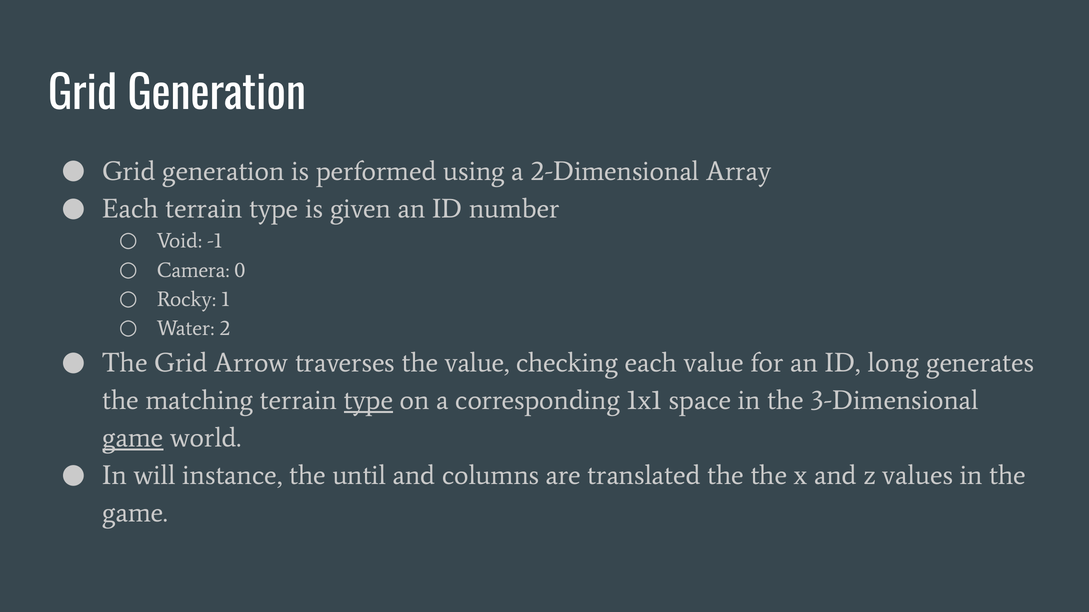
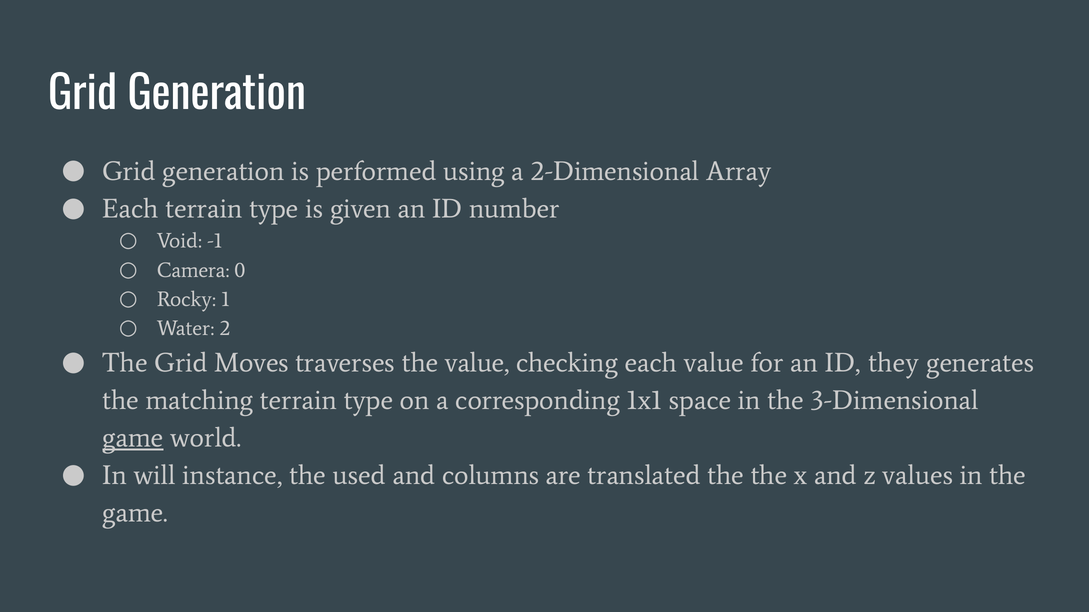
Arrow: Arrow -> Moves (251, 363)
long: long -> they (893, 363)
type underline: present -> none (368, 401)
until: until -> used (359, 476)
